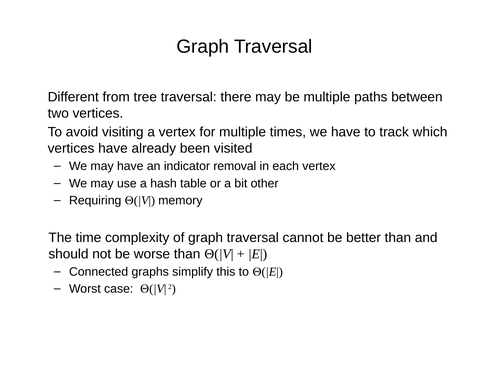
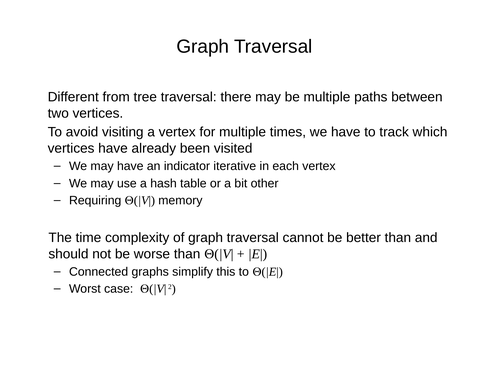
removal: removal -> iterative (235, 167)
